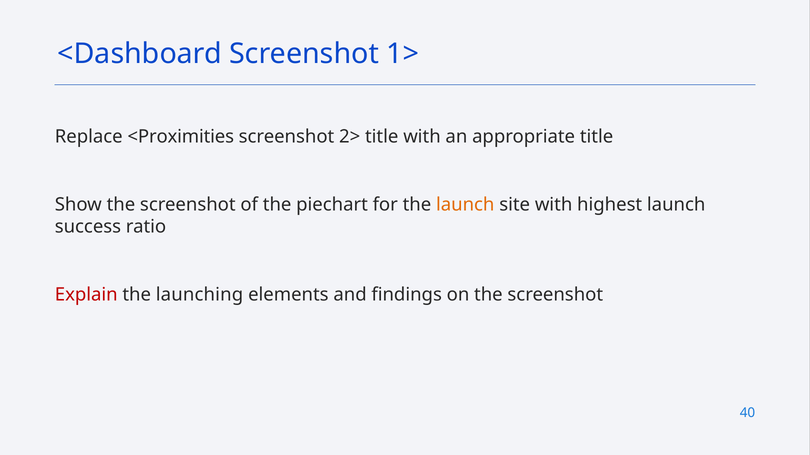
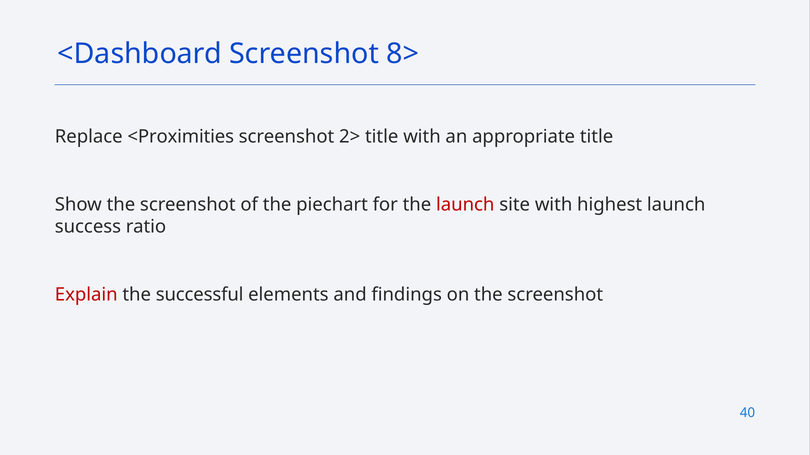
1>: 1> -> 8> (403, 54)
launch colour: orange -> red (465, 205)
launching: launching -> successful (200, 295)
